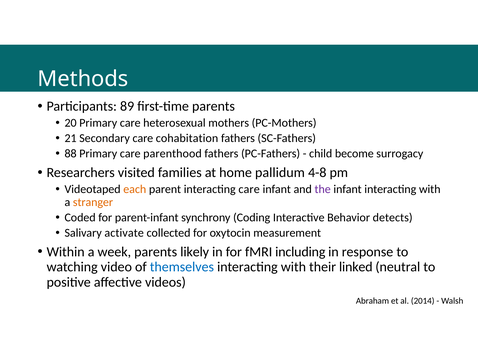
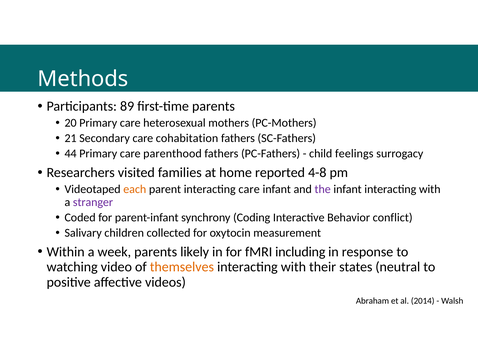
88: 88 -> 44 (71, 153)
become: become -> feelings (354, 153)
pallidum: pallidum -> reported (280, 172)
stranger colour: orange -> purple (93, 202)
detects: detects -> conflict (393, 217)
activate: activate -> children (124, 233)
themselves colour: blue -> orange (182, 267)
linked: linked -> states (356, 267)
